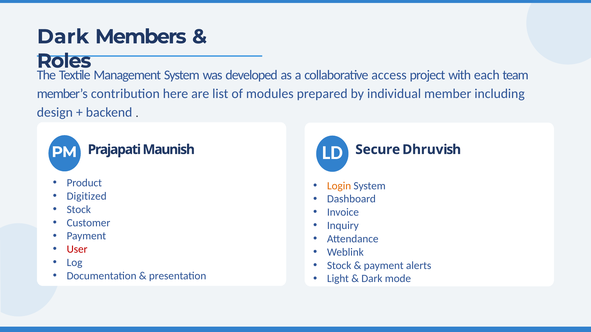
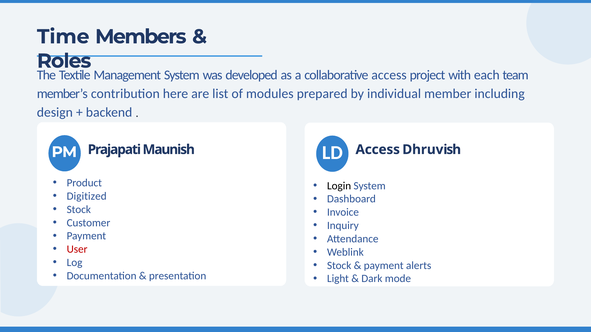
Dark: Dark -> Time (63, 37)
PM Secure: Secure -> Access (378, 150)
Login colour: orange -> black (339, 186)
